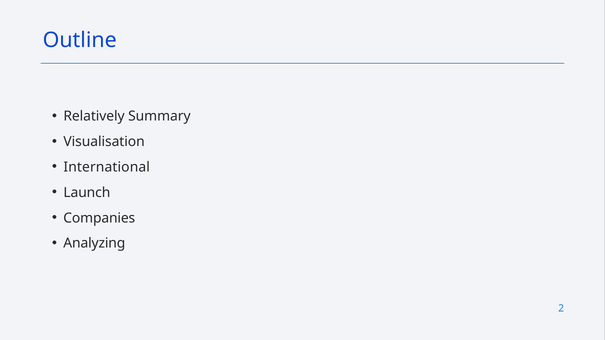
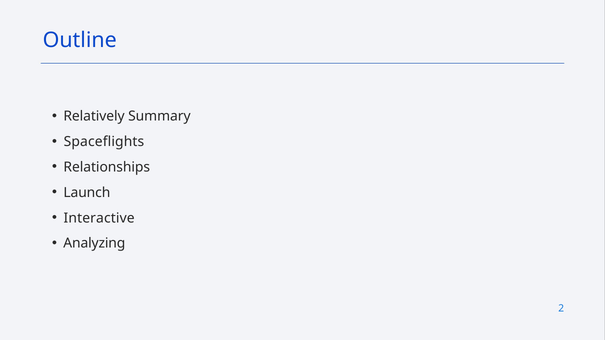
Visualisation: Visualisation -> Spaceflights (104, 142)
International: International -> Relationships (107, 167)
Companies: Companies -> Interactive (99, 218)
